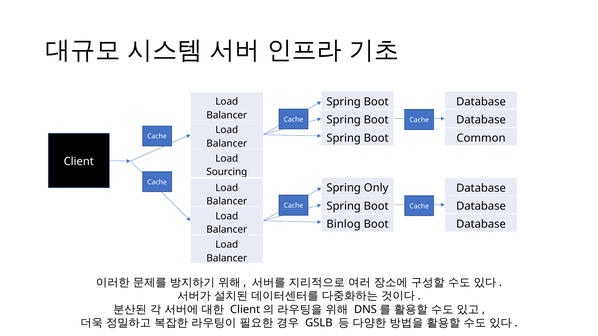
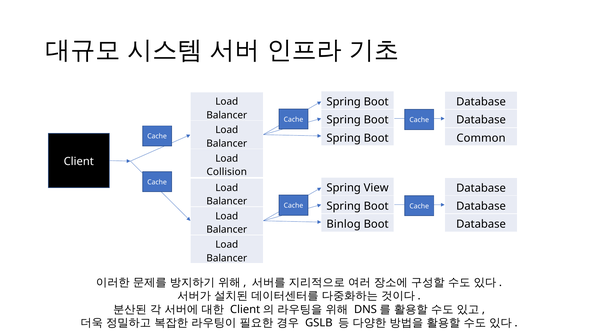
Sourcing: Sourcing -> Collision (227, 172)
Only: Only -> View (376, 188)
